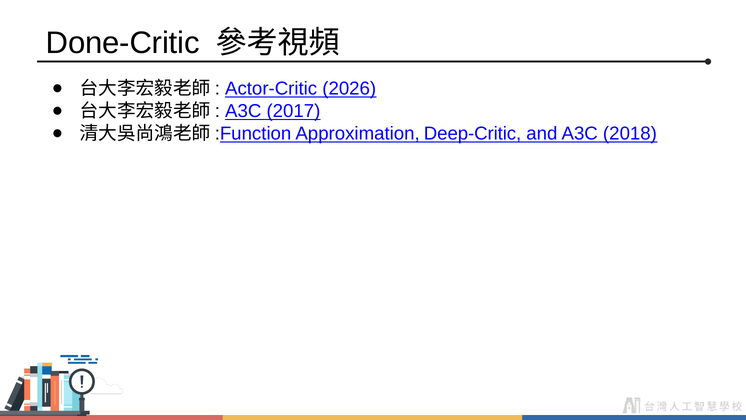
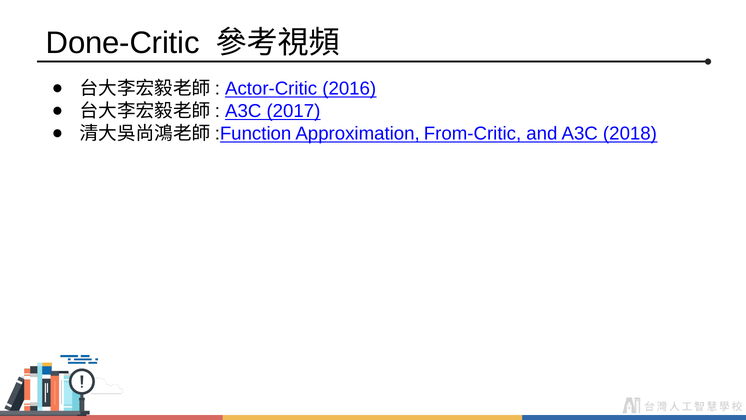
2026: 2026 -> 2016 (349, 89)
Deep-Critic: Deep-Critic -> From-Critic (473, 133)
